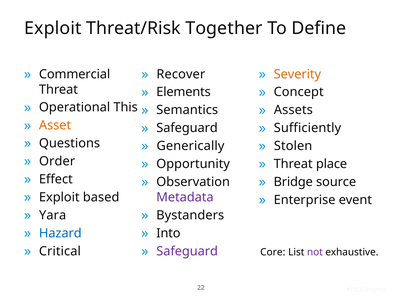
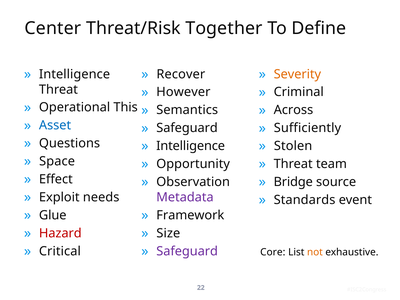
Exploit: Exploit -> Center (53, 28)
Commercial: Commercial -> Intelligence (75, 74)
Elements: Elements -> However (183, 92)
Concept: Concept -> Criminal (299, 92)
Assets: Assets -> Across (293, 110)
Asset colour: orange -> blue (55, 125)
Generically: Generically -> Intelligence (191, 146)
Order: Order -> Space (57, 161)
place: place -> team (331, 164)
based: based -> needs (101, 197)
Enterprise: Enterprise -> Standards (305, 200)
Yara: Yara -> Glue (53, 215)
Bystanders: Bystanders -> Framework (190, 215)
Hazard colour: blue -> red (60, 233)
Into: Into -> Size (168, 233)
not colour: purple -> orange (315, 252)
